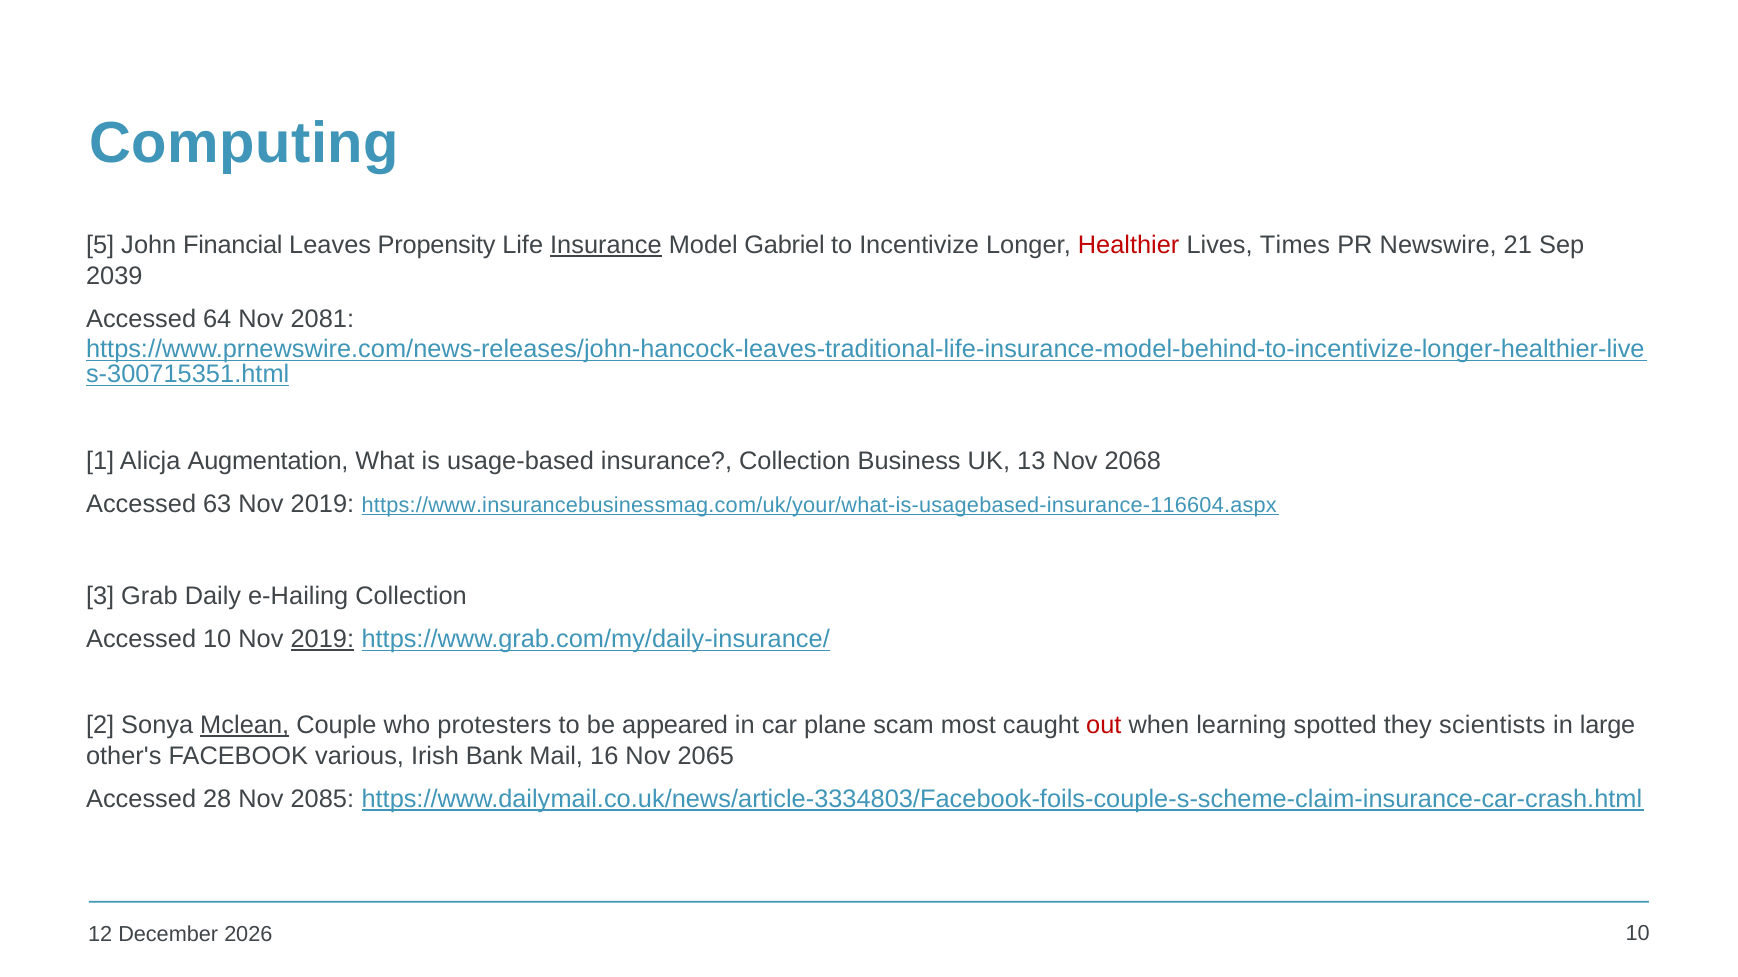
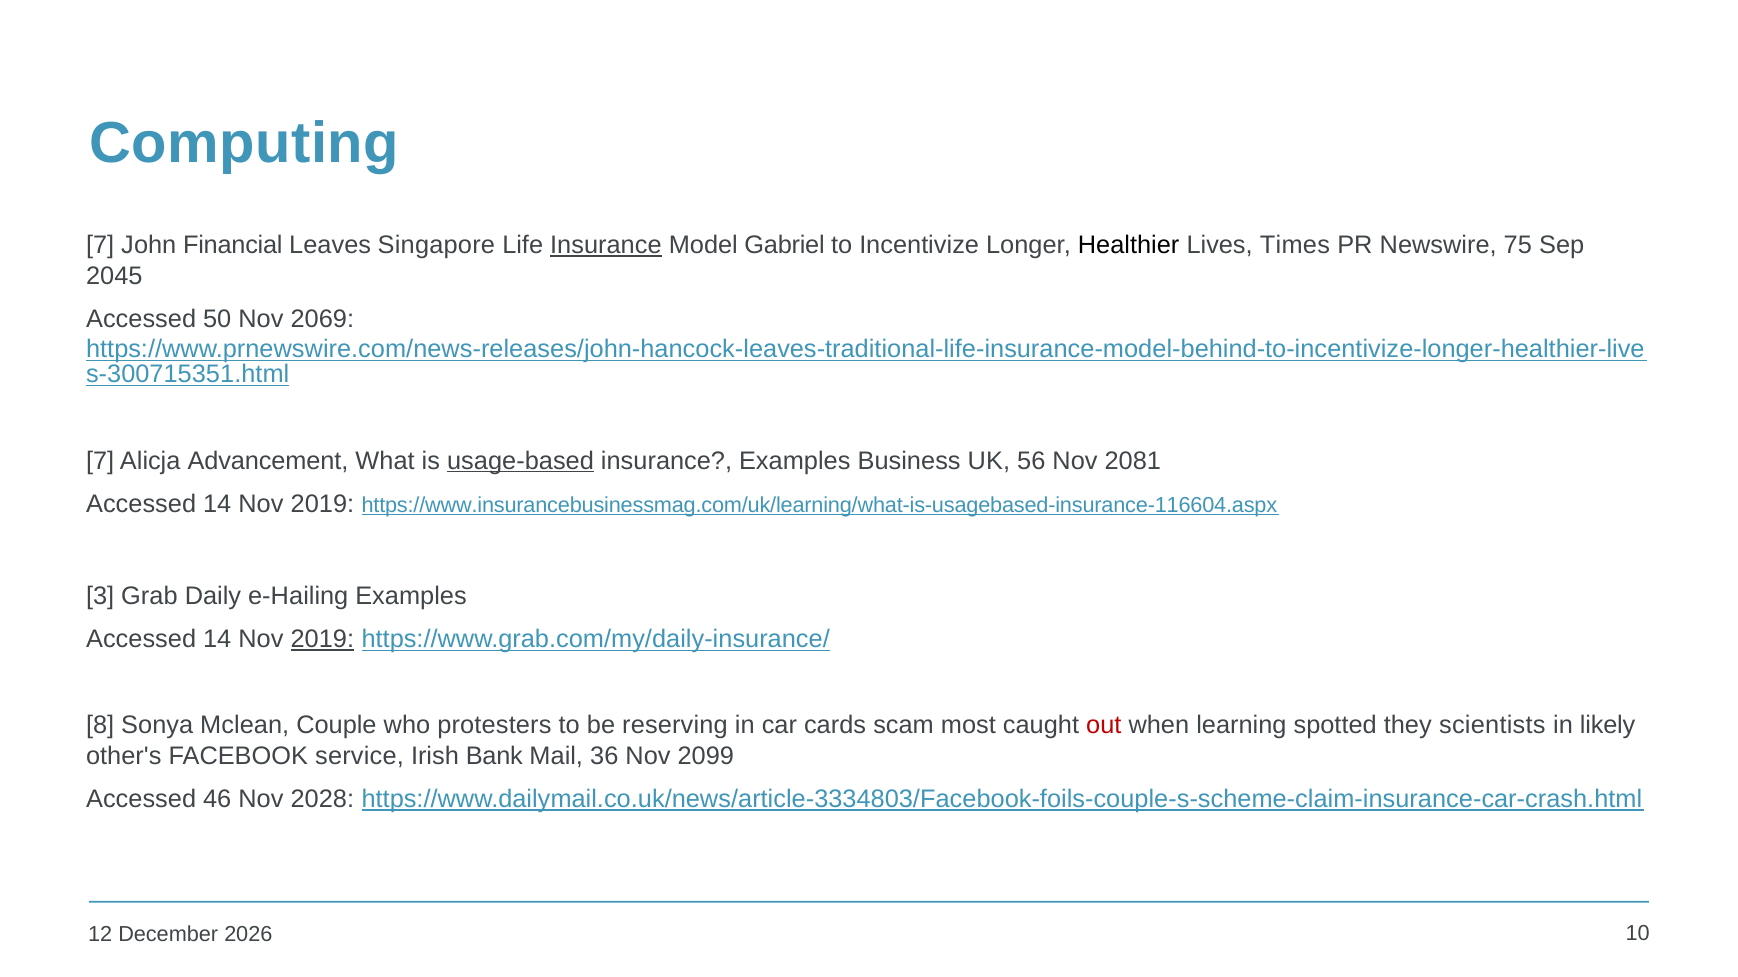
5: 5 -> 7 (100, 245)
Propensity: Propensity -> Singapore (436, 245)
Healthier colour: red -> black (1129, 245)
21: 21 -> 75 (1518, 245)
2039: 2039 -> 2045 (114, 276)
64: 64 -> 50 (217, 319)
2081: 2081 -> 2069 (322, 319)
1: 1 -> 7 (100, 461)
Augmentation: Augmentation -> Advancement (268, 461)
usage-based underline: none -> present (521, 461)
insurance Collection: Collection -> Examples (795, 461)
13: 13 -> 56 (1031, 461)
2068: 2068 -> 2081 (1133, 461)
63: 63 -> 14 (217, 504)
https://www.insurancebusinessmag.com/uk/your/what-is-usagebased-insurance-116604.aspx: https://www.insurancebusinessmag.com/uk/your/what-is-usagebased-insurance-116604.aspx -> https://www.insurancebusinessmag.com/uk/learning/what-is-usagebased-insurance-116604.aspx (819, 505)
e-Hailing Collection: Collection -> Examples (411, 596)
10: 10 -> 14 (217, 639)
2: 2 -> 8 (100, 726)
Mclean underline: present -> none (245, 726)
appeared: appeared -> reserving (675, 726)
plane: plane -> cards (835, 726)
large: large -> likely (1608, 726)
various: various -> service (360, 756)
16: 16 -> 36 (604, 756)
2065: 2065 -> 2099 (706, 756)
28: 28 -> 46 (217, 799)
2085: 2085 -> 2028 (322, 799)
